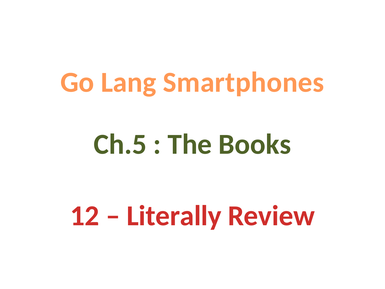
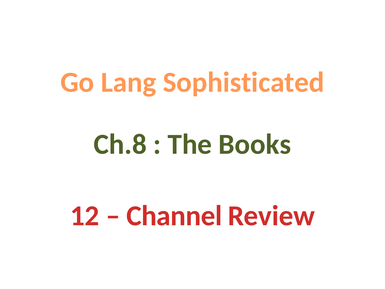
Smartphones: Smartphones -> Sophisticated (244, 82)
Ch.5: Ch.5 -> Ch.8 (120, 144)
Literally: Literally -> Channel (174, 216)
